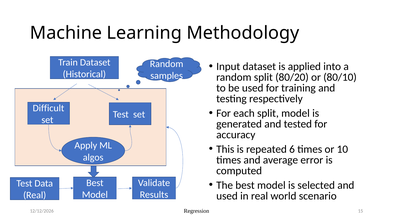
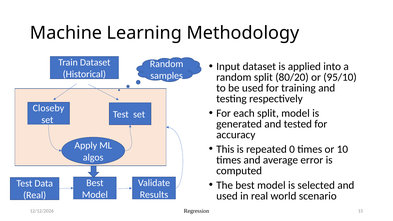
80/10: 80/10 -> 95/10 (340, 77)
Difficult: Difficult -> Closeby (48, 108)
6: 6 -> 0 (292, 149)
